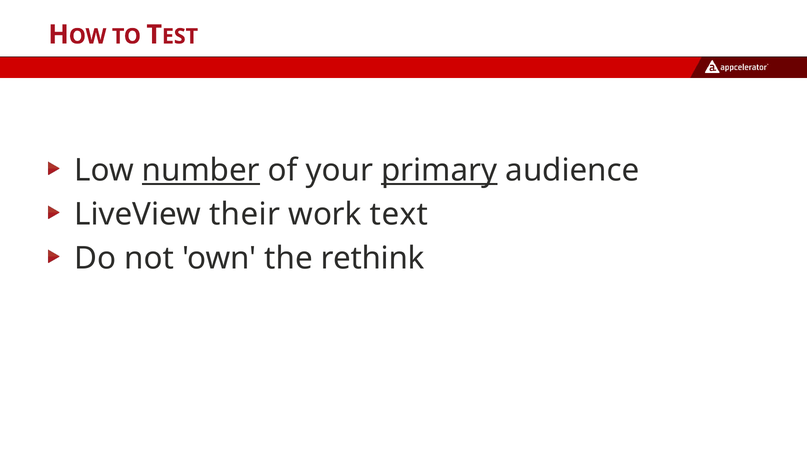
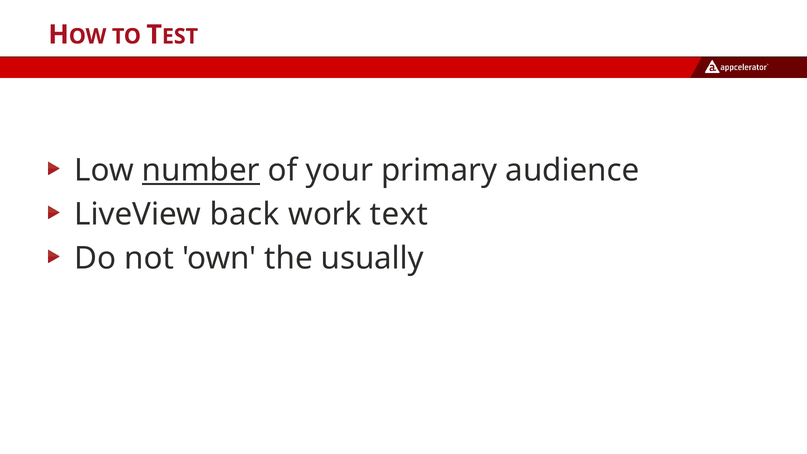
primary underline: present -> none (439, 170)
their: their -> back (245, 214)
rethink: rethink -> usually (372, 258)
